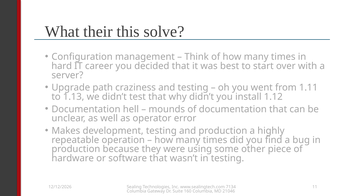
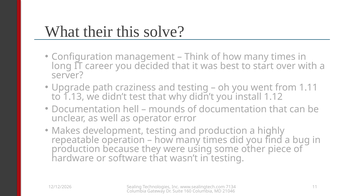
hard: hard -> long (62, 66)
